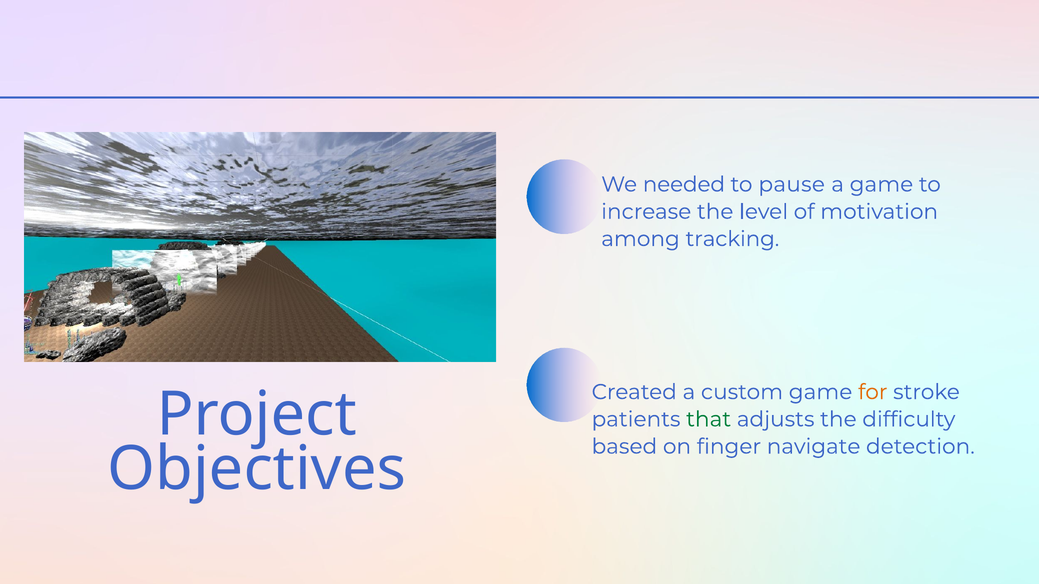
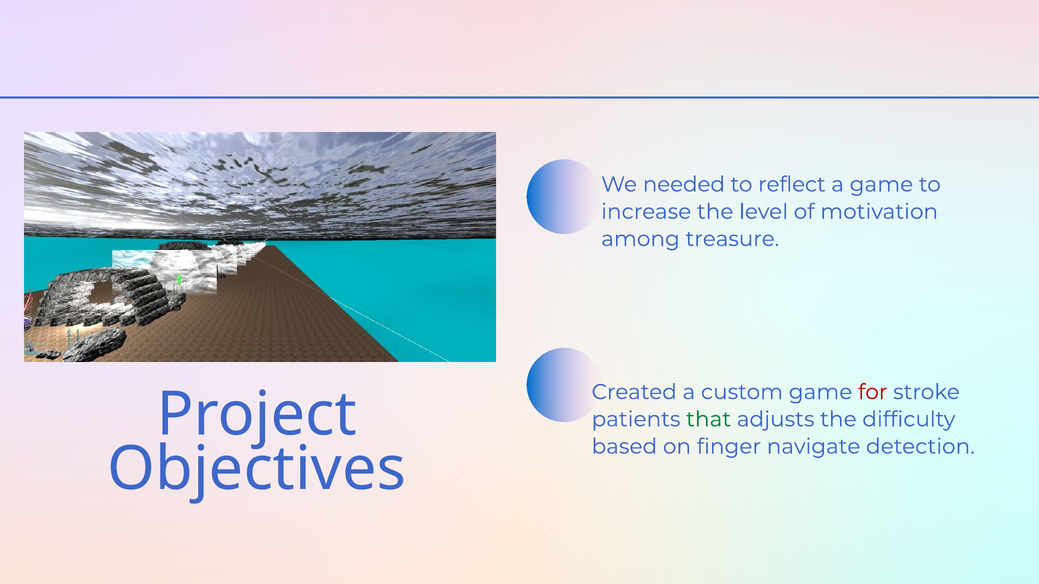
pause: pause -> reflect (792, 185)
tracking: tracking -> treasure (732, 239)
for colour: orange -> red (873, 392)
